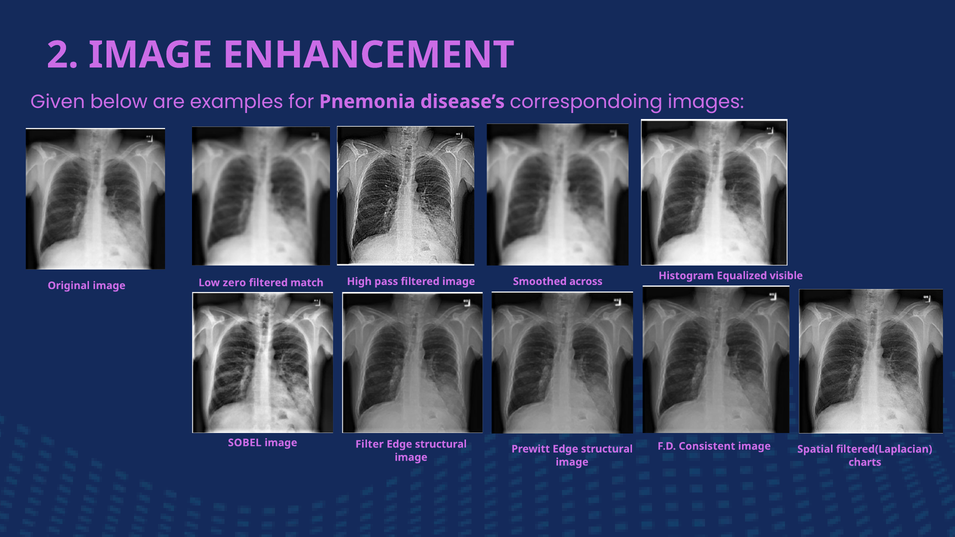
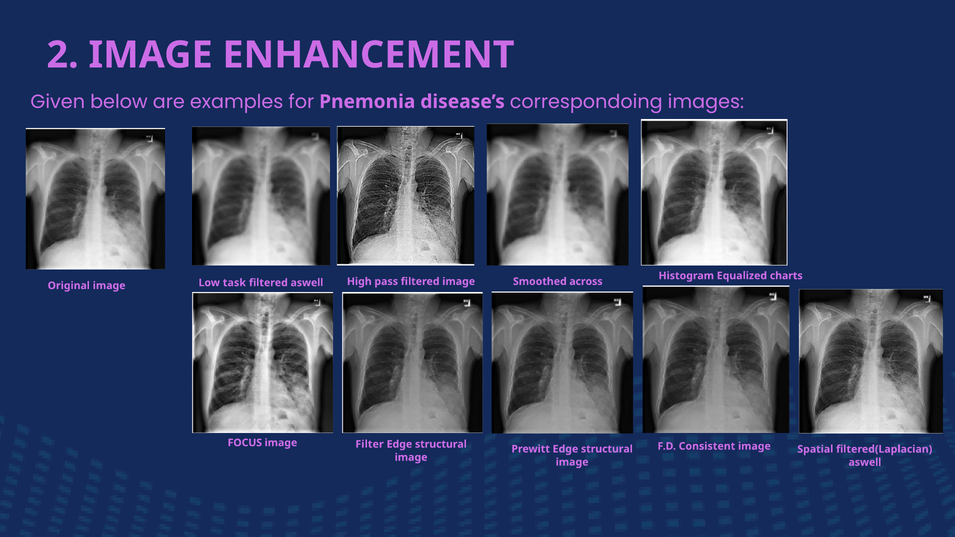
visible: visible -> charts (786, 276)
zero: zero -> task (234, 283)
filtered match: match -> aswell (307, 283)
SOBEL: SOBEL -> FOCUS (245, 443)
charts: charts -> aswell (865, 462)
